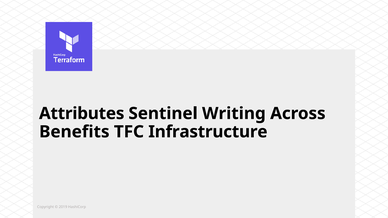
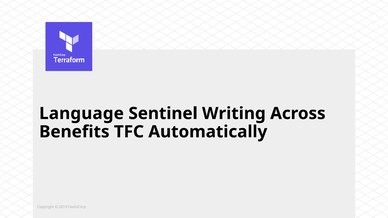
Attributes: Attributes -> Language (82, 114)
Infrastructure: Infrastructure -> Automatically (208, 132)
